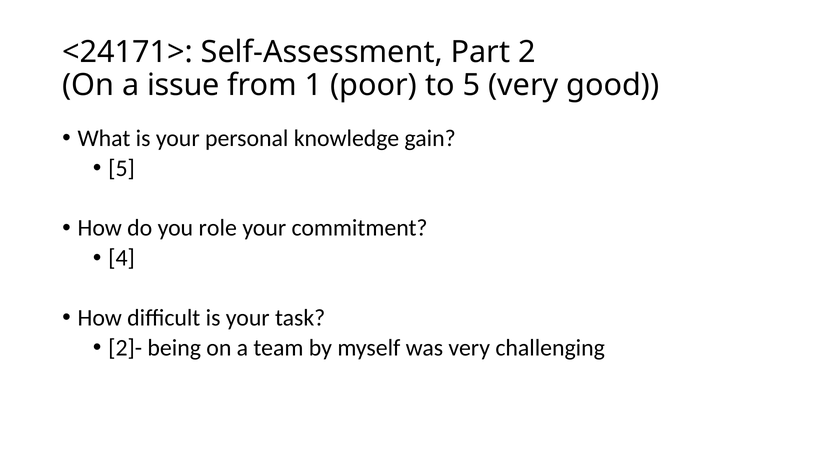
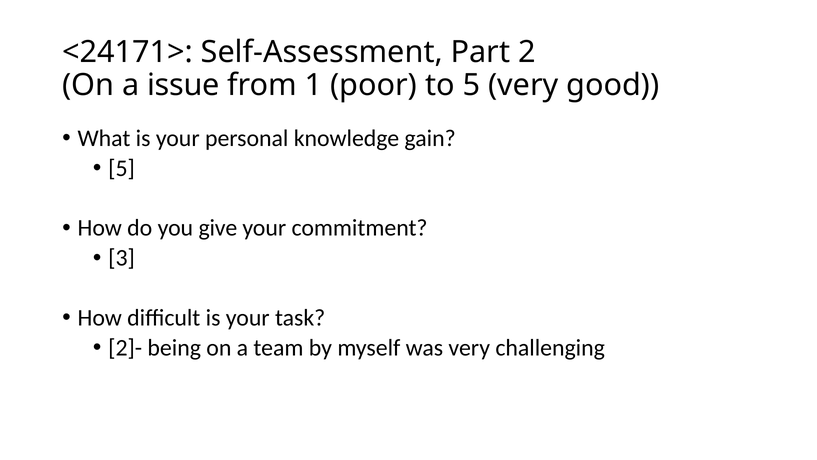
role: role -> give (218, 228)
4: 4 -> 3 (122, 258)
